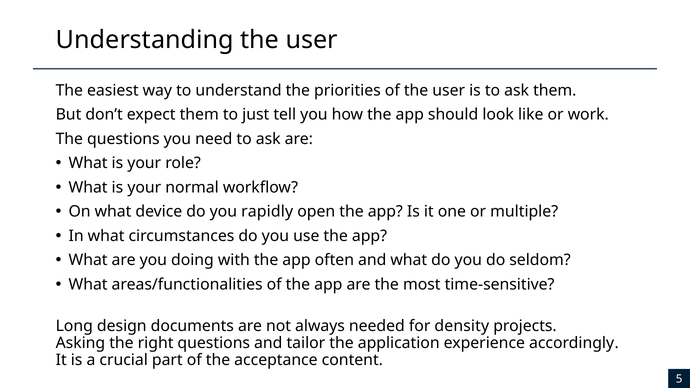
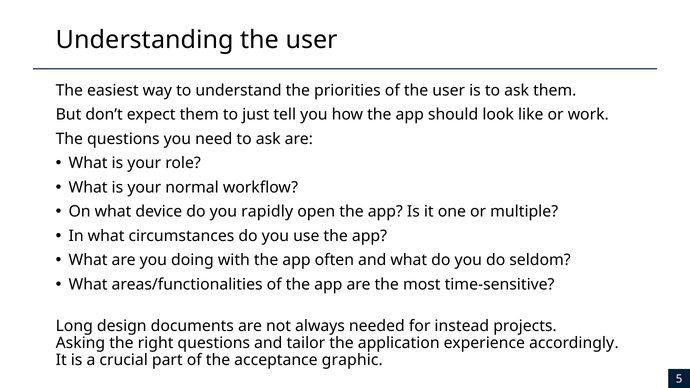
density: density -> instead (462, 326)
content: content -> graphic (352, 360)
